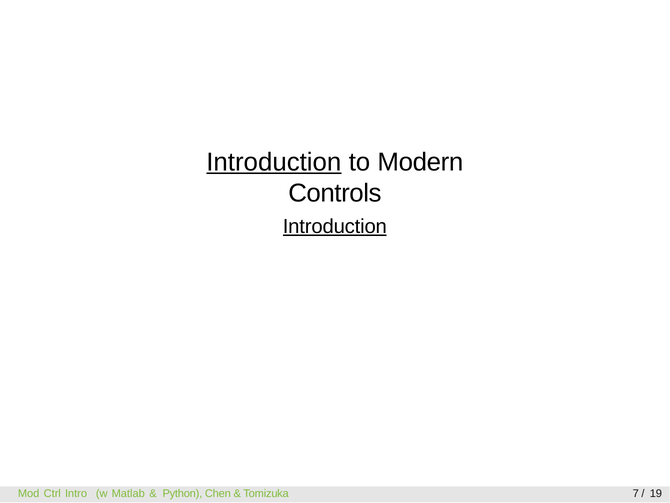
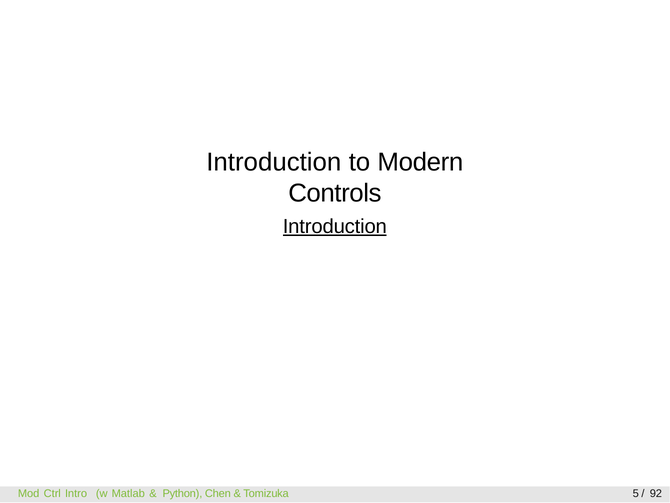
Introduction underline: present -> none (274, 162)
7: 7 -> 5 (636, 494)
19: 19 -> 92 (656, 494)
